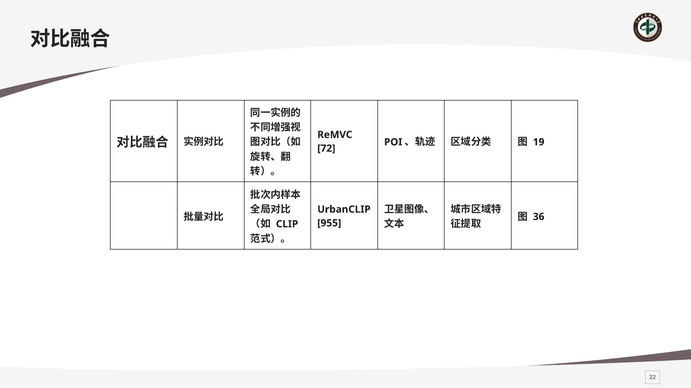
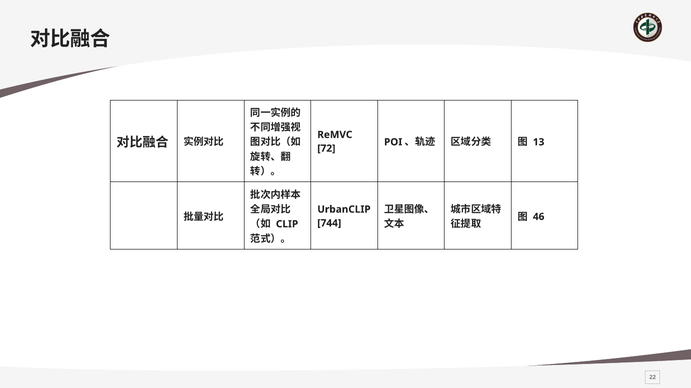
19: 19 -> 13 (539, 142)
36: 36 -> 46 (539, 217)
955: 955 -> 744 (329, 223)
